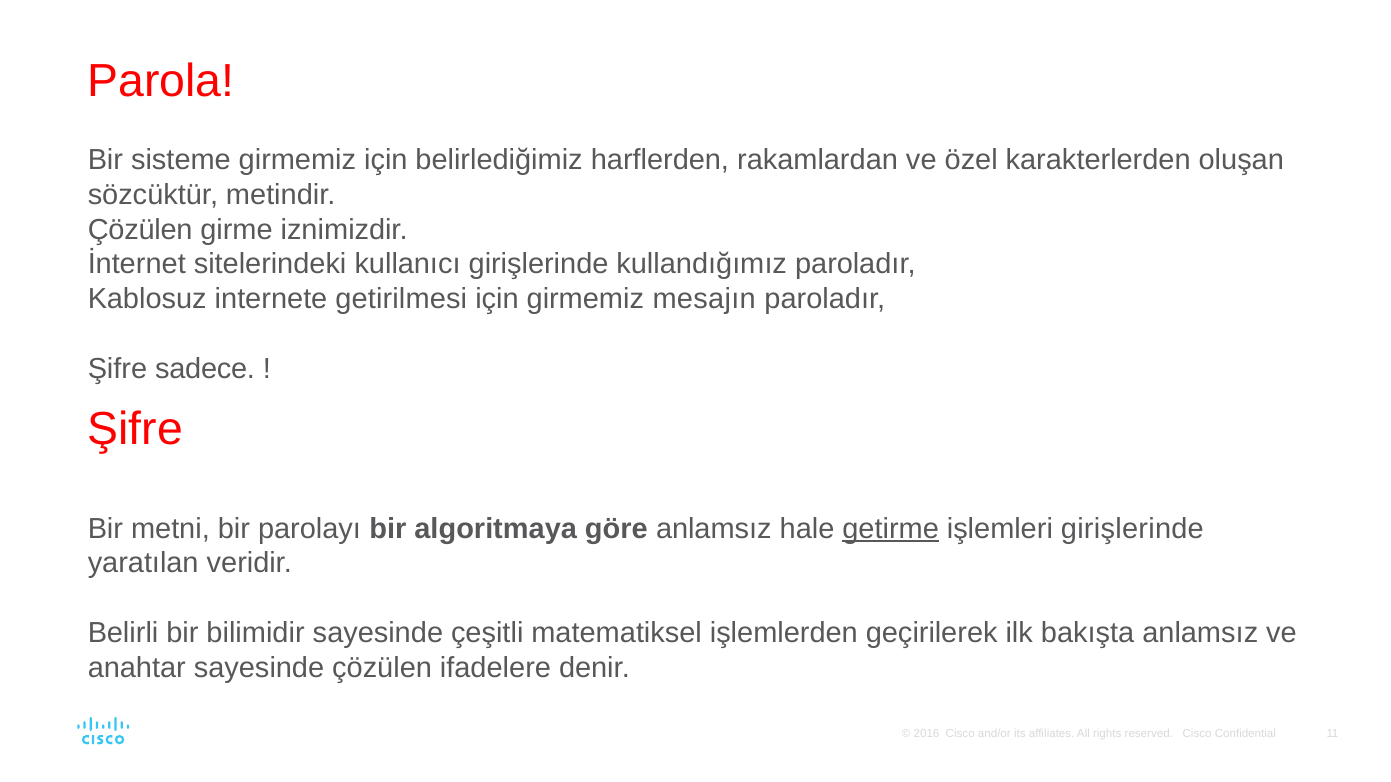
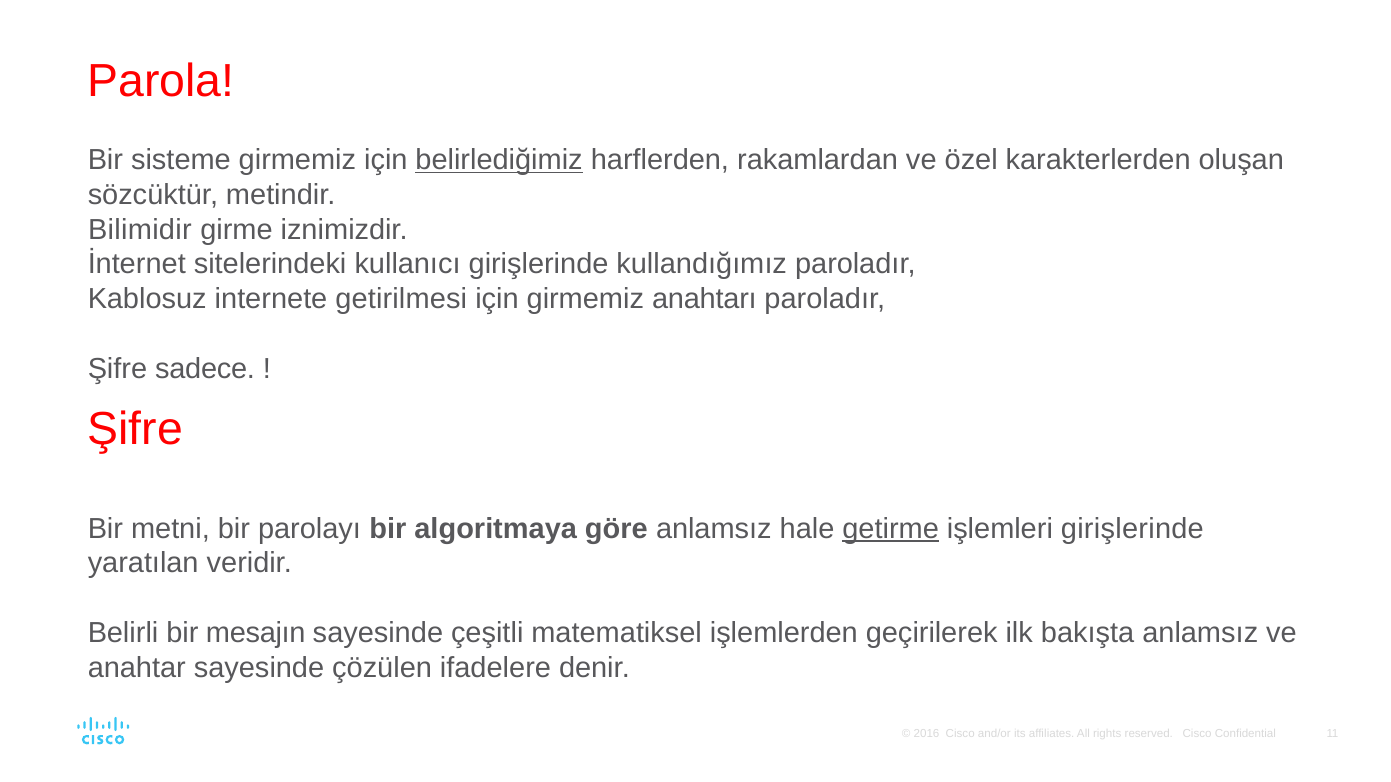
belirlediğimiz underline: none -> present (499, 160)
Çözülen: Çözülen -> Bilimidir (140, 230)
mesajın: mesajın -> anahtarı (704, 299)
bilimidir: bilimidir -> mesajın (256, 633)
